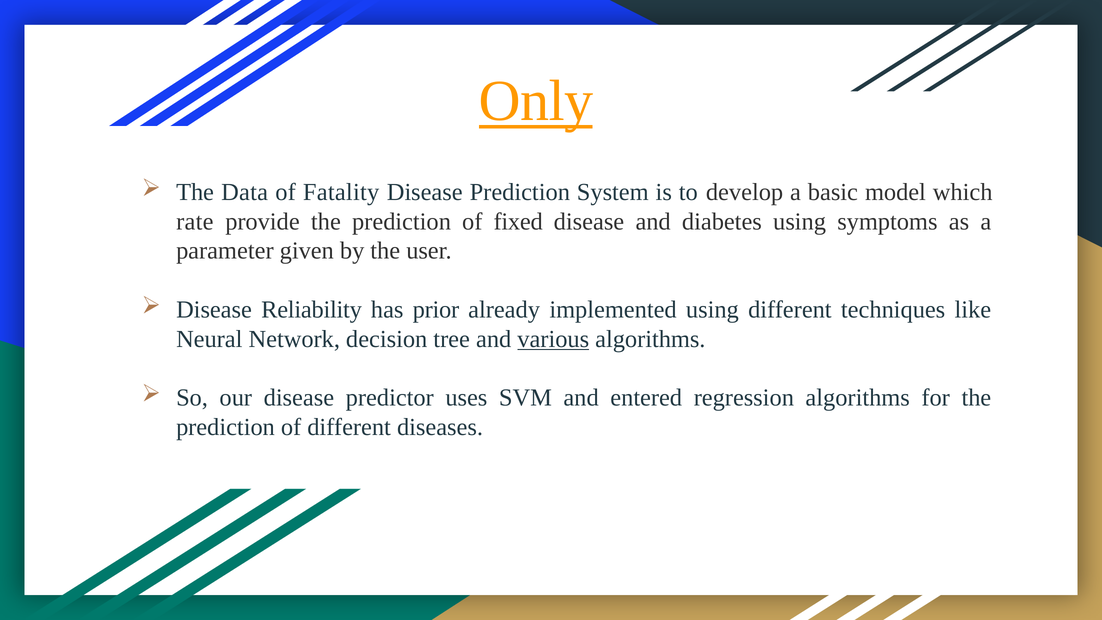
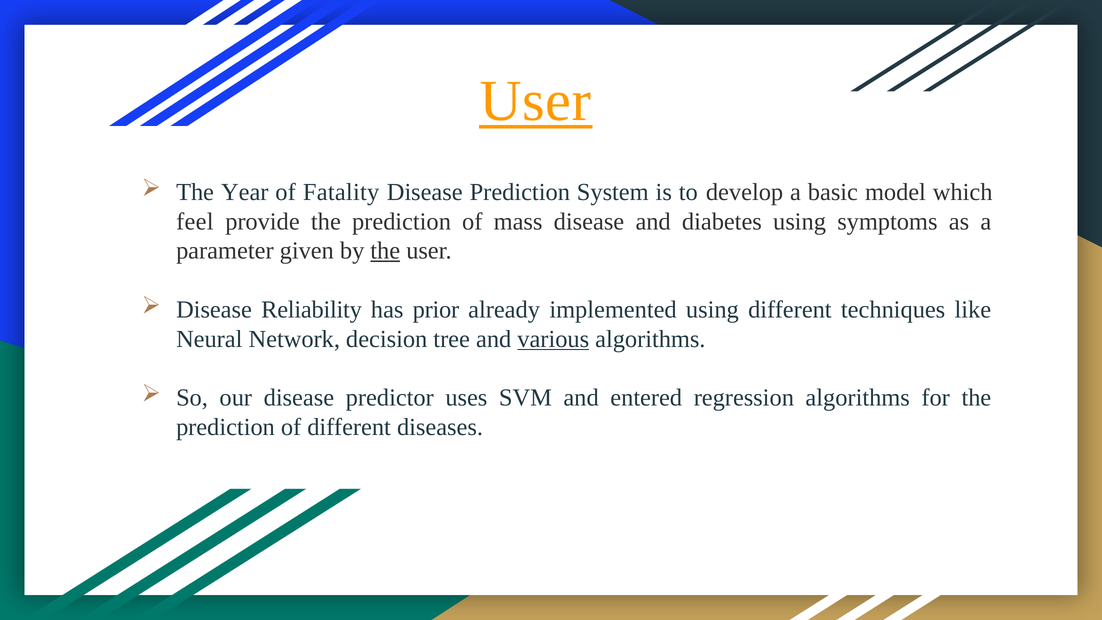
Only: Only -> User (535, 101)
Data: Data -> Year (245, 192)
rate: rate -> feel (195, 221)
fixed: fixed -> mass (518, 221)
the underline: none -> present (385, 251)
